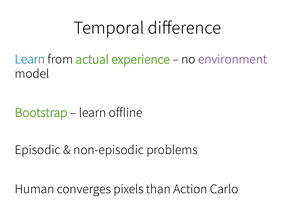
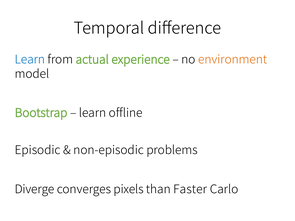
environment colour: purple -> orange (233, 60)
Human: Human -> Diverge (35, 189)
Action: Action -> Faster (190, 189)
